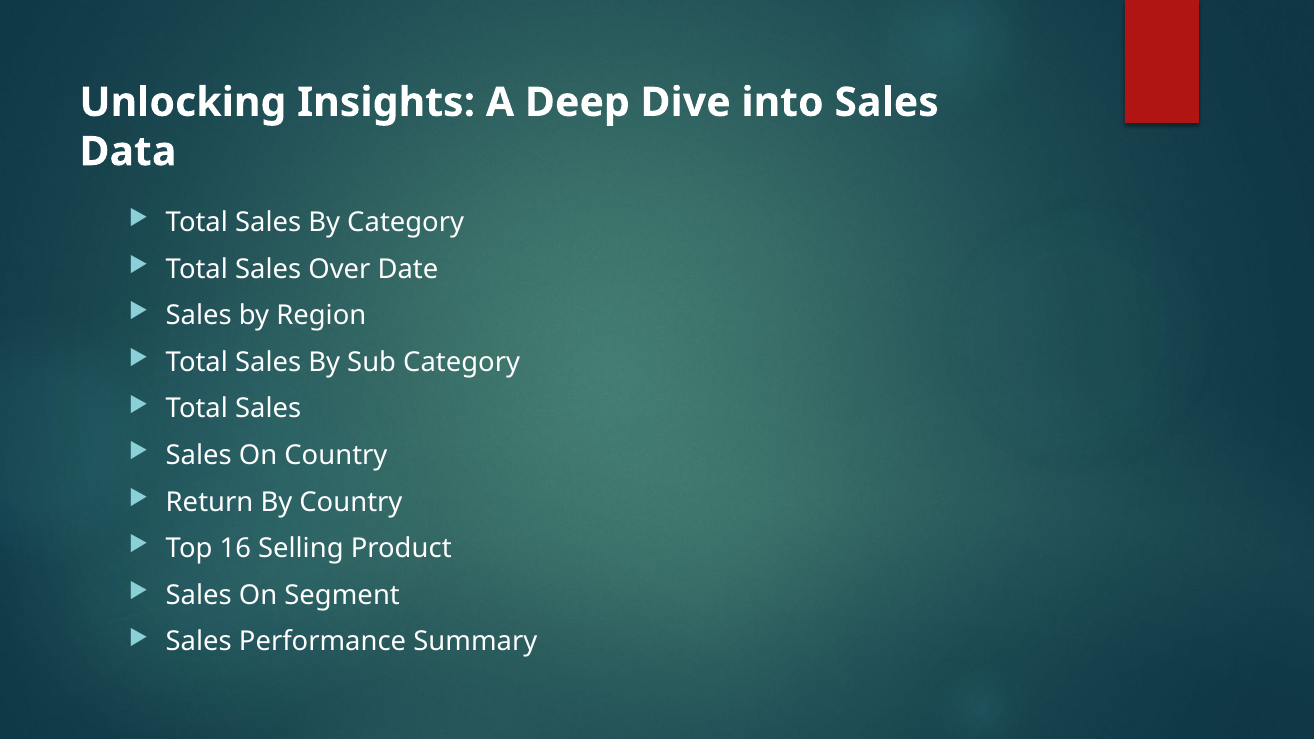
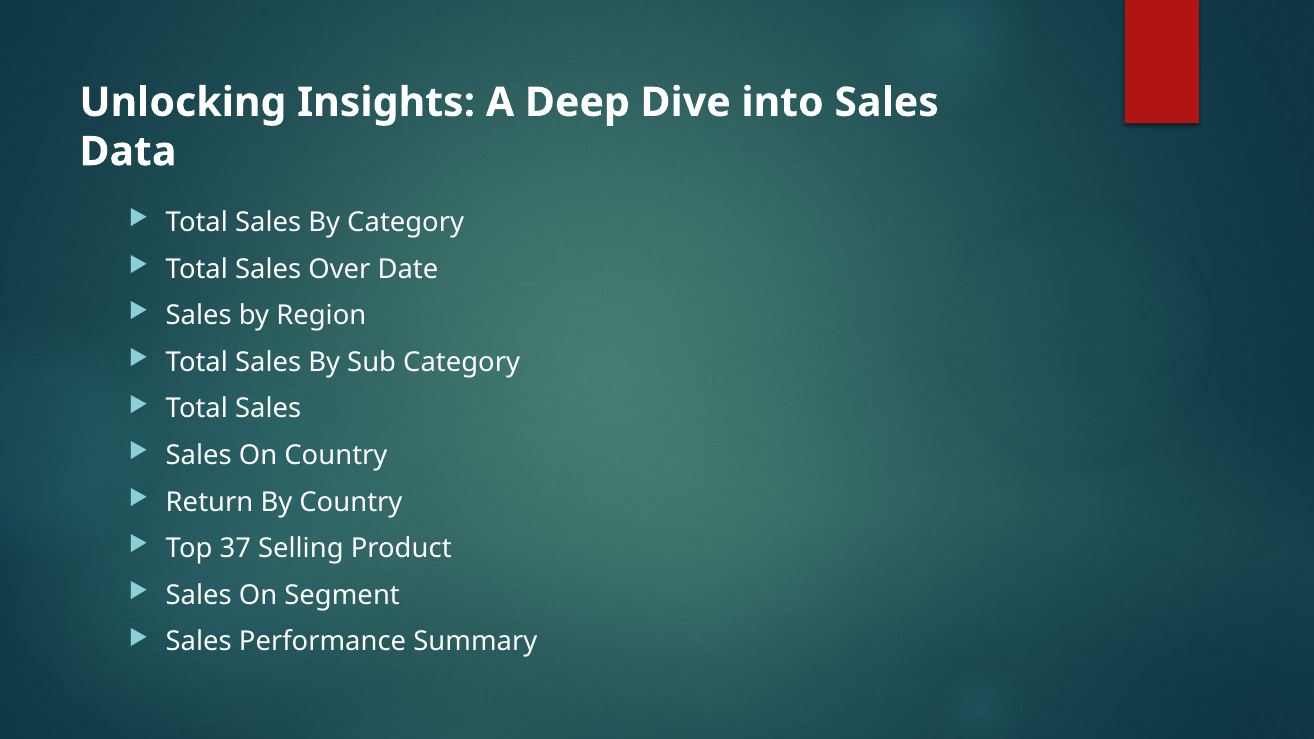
16: 16 -> 37 (235, 549)
